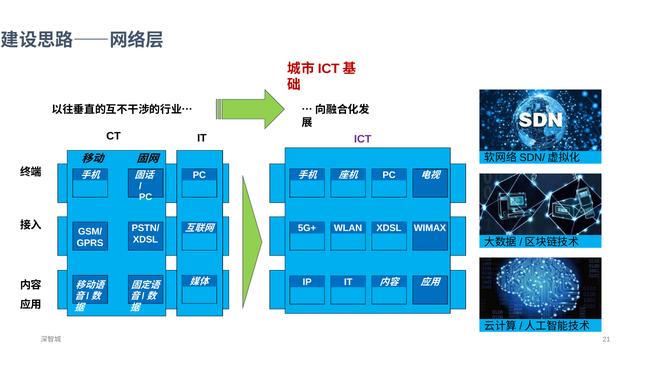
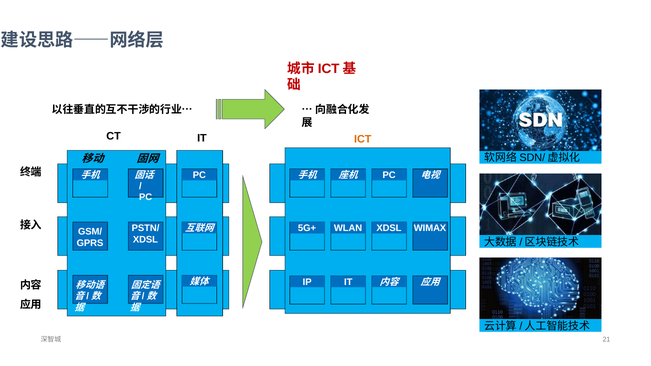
ICT colour: purple -> orange (363, 139)
